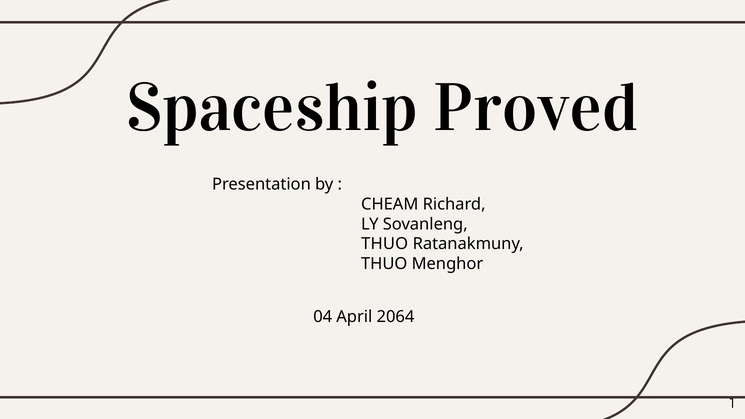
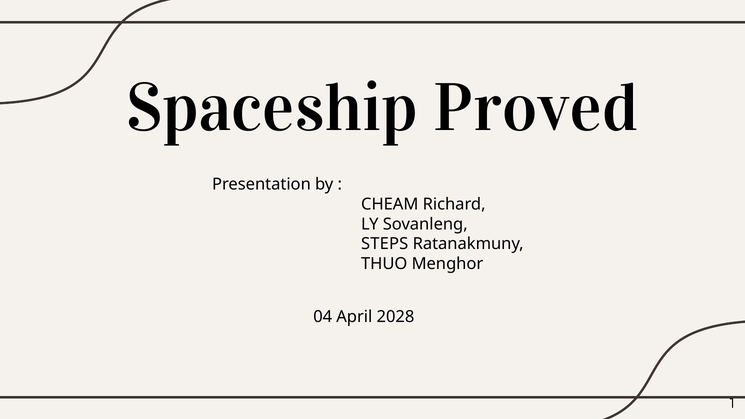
THUO: THUO -> STEPS (385, 244)
2064: 2064 -> 2028 (396, 317)
